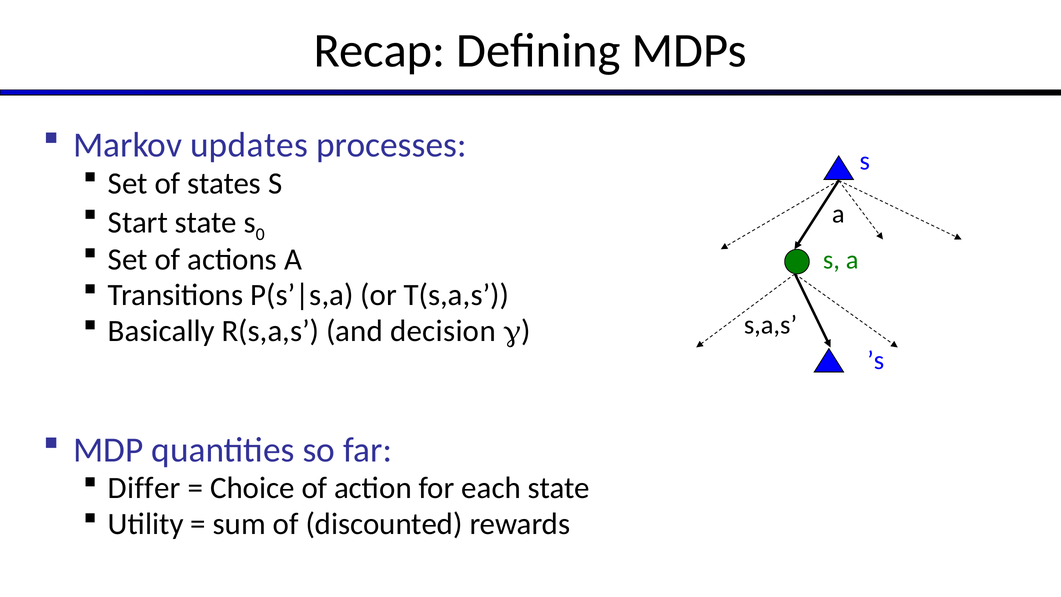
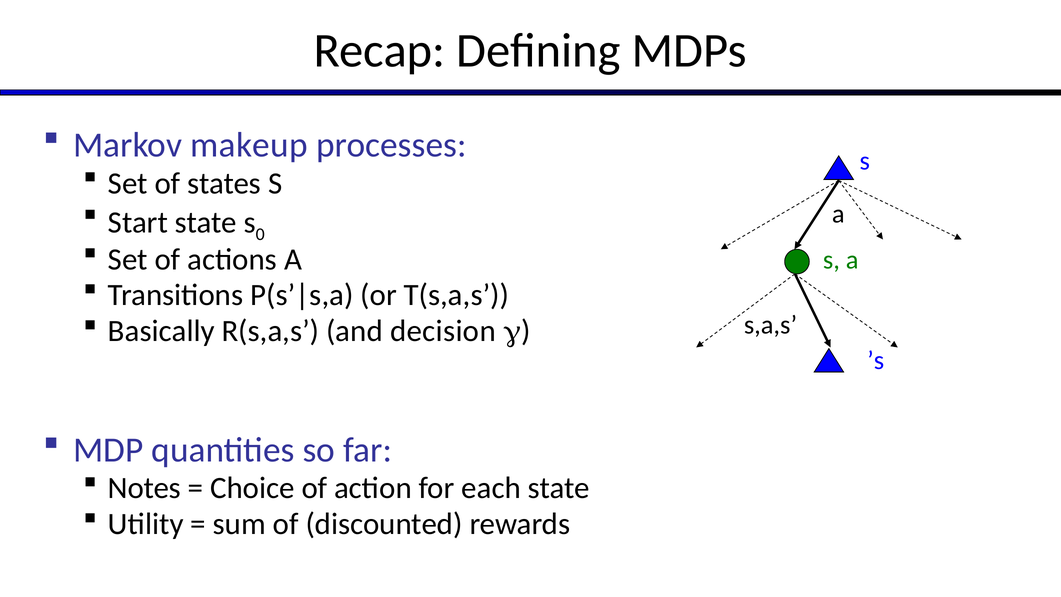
updates: updates -> makeup (249, 145)
Differ: Differ -> Notes (145, 488)
